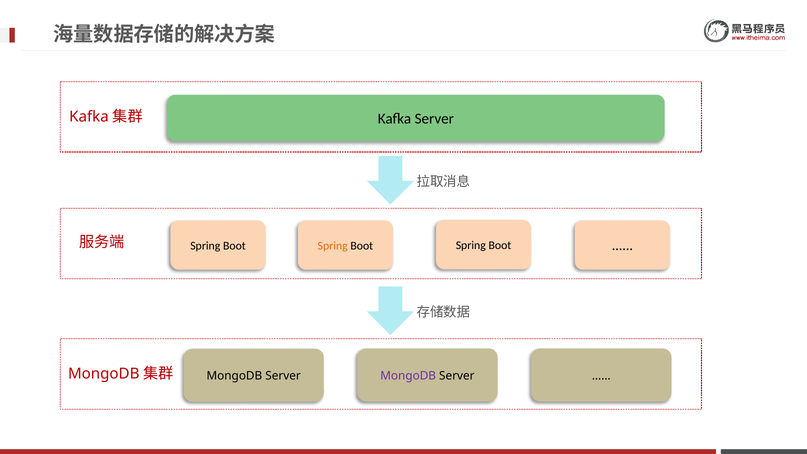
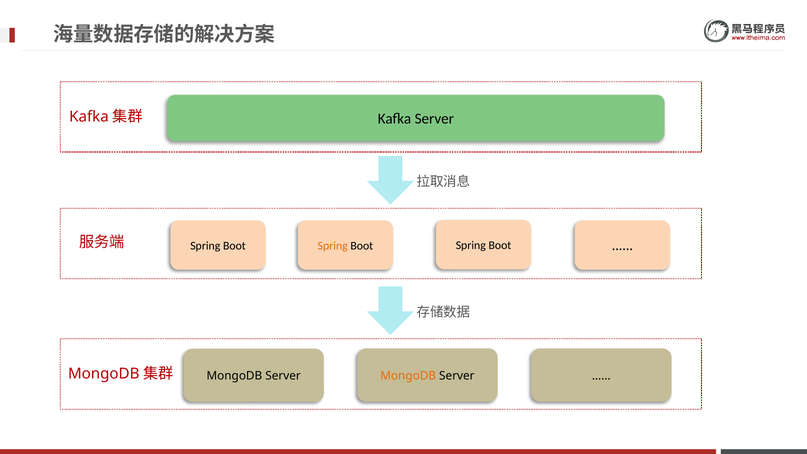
MongoDB colour: purple -> orange (408, 376)
